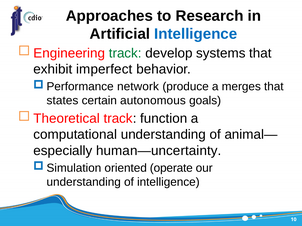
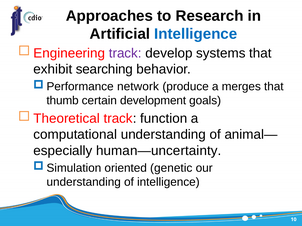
track colour: green -> purple (125, 53)
imperfect: imperfect -> searching (104, 69)
states: states -> thumb (63, 101)
autonomous: autonomous -> development (153, 101)
operate: operate -> genetic (171, 168)
